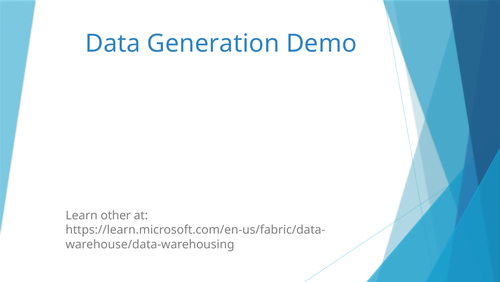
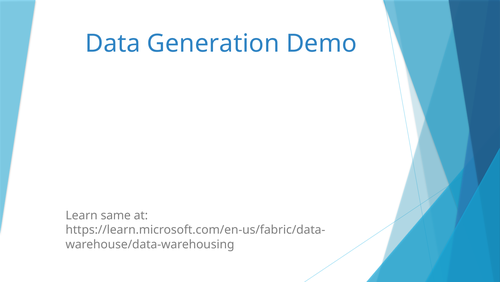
other: other -> same (116, 215)
